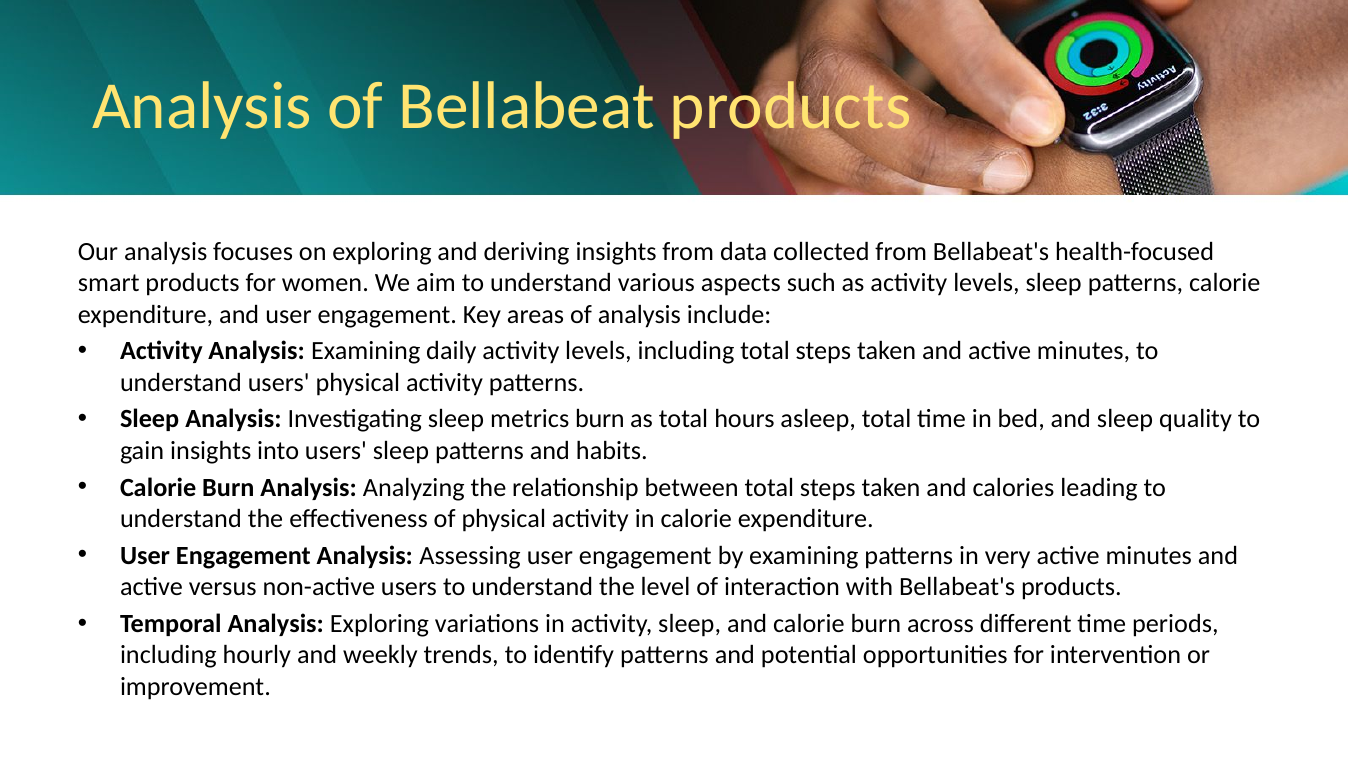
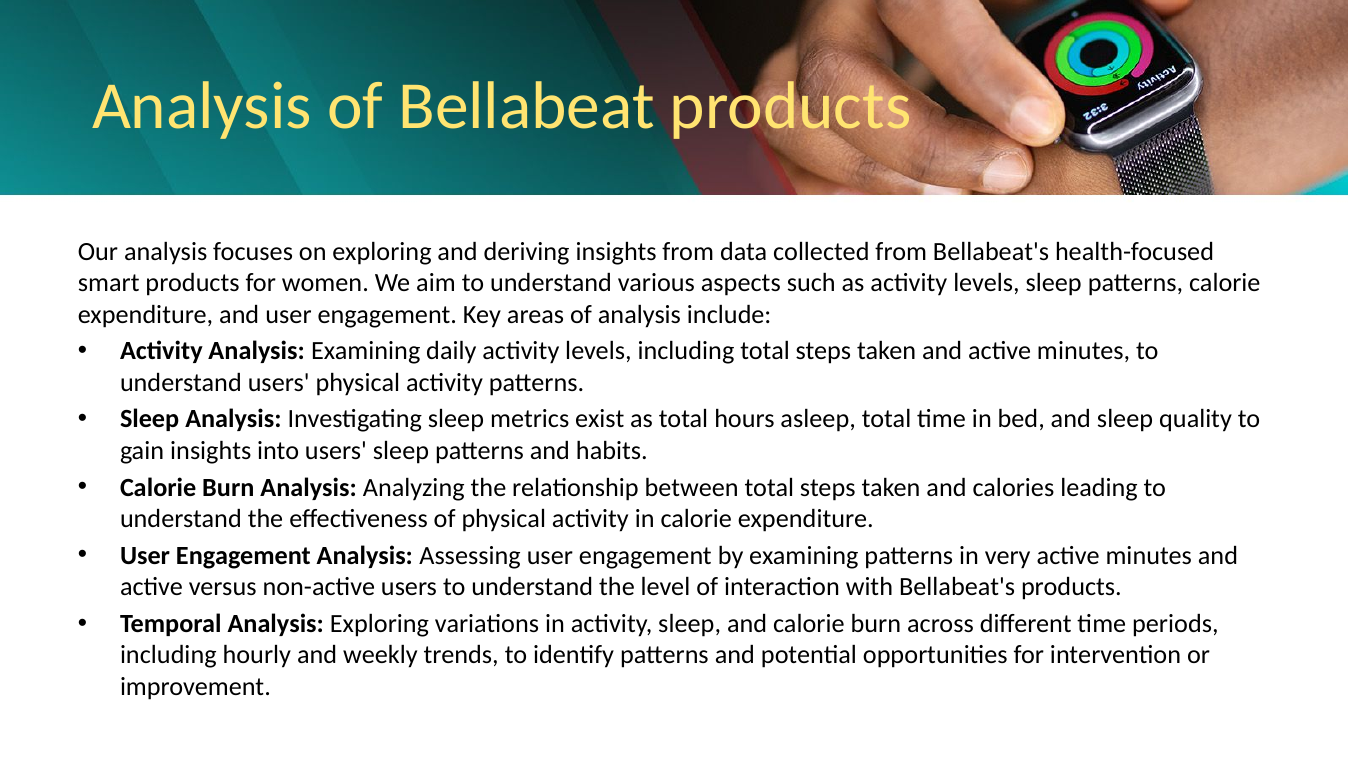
metrics burn: burn -> exist (600, 419)
